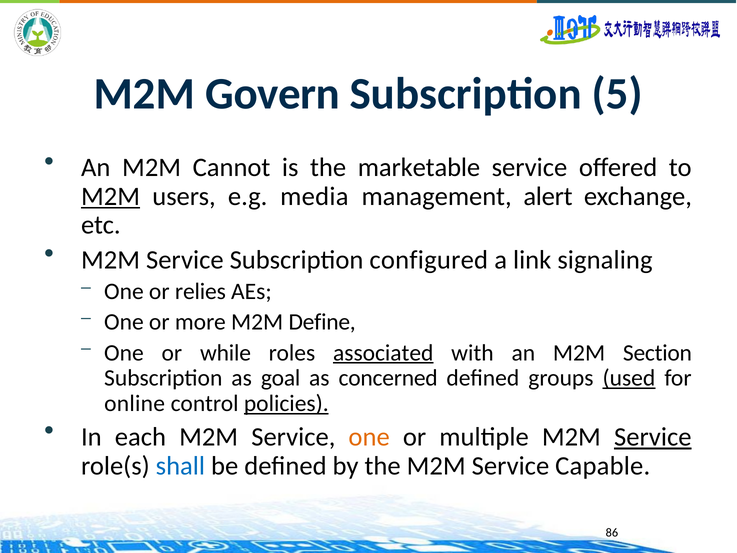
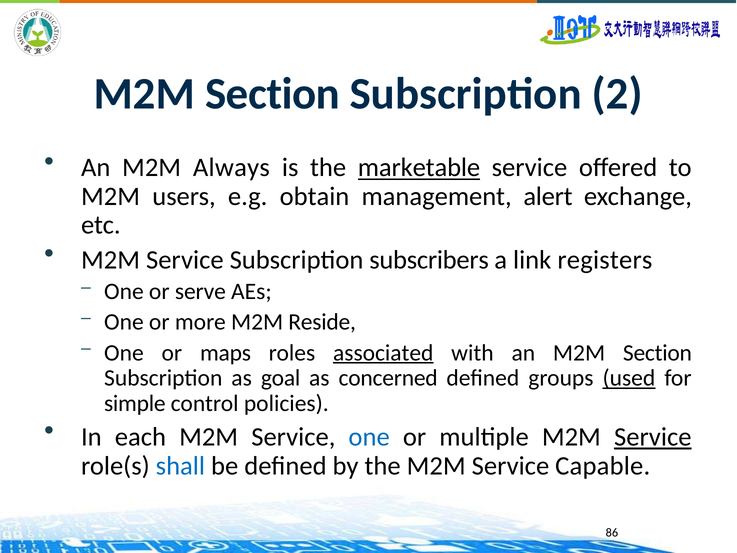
Govern: Govern -> Section (273, 94)
5: 5 -> 2 (617, 94)
Cannot: Cannot -> Always (231, 168)
marketable underline: none -> present (419, 168)
M2M underline: present -> none (111, 196)
media: media -> obtain (315, 196)
configured: configured -> subscribers (429, 260)
signaling: signaling -> registers (605, 260)
relies: relies -> serve (200, 291)
Define: Define -> Reside (322, 322)
while: while -> maps (226, 353)
online: online -> simple (135, 403)
policies underline: present -> none (286, 403)
one colour: orange -> blue (369, 437)
